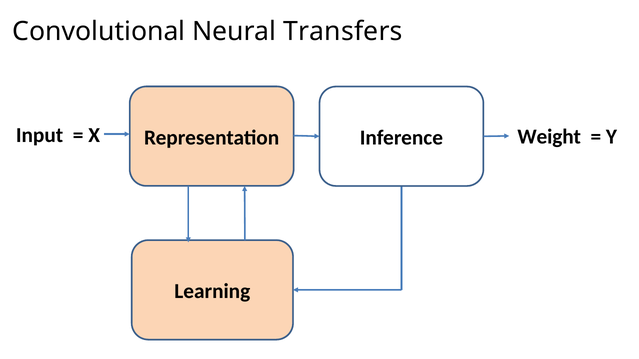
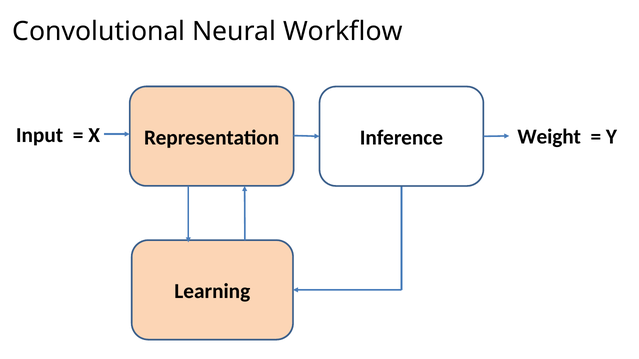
Transfers: Transfers -> Workflow (343, 31)
